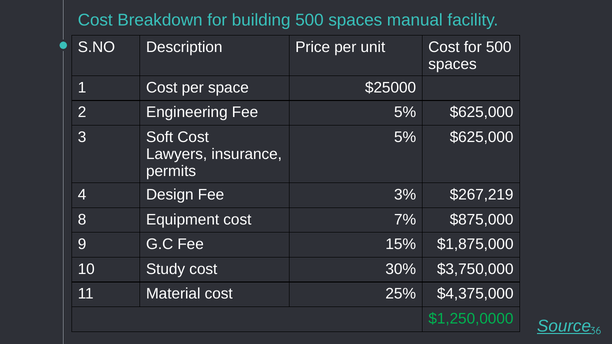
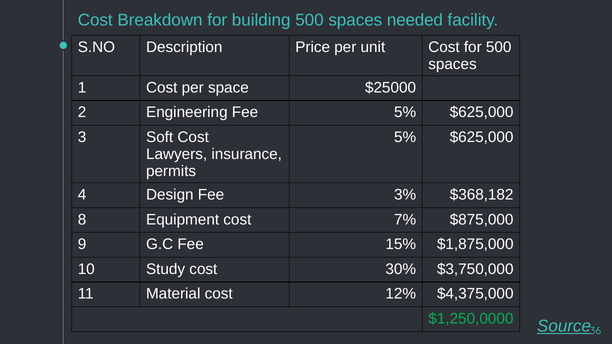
manual: manual -> needed (415, 20)
$267,219: $267,219 -> $368,182 (482, 195)
25%: 25% -> 12% (401, 294)
